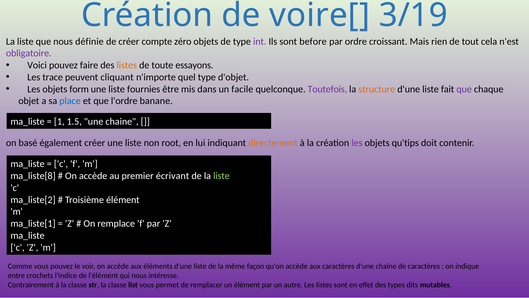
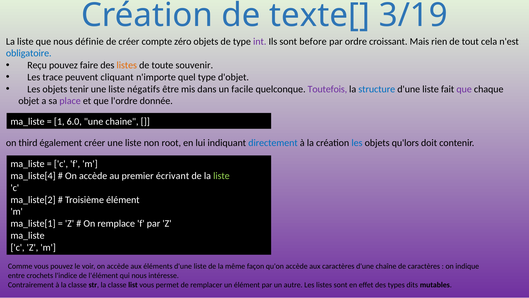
voire[: voire[ -> texte[ (320, 15)
obligatoire colour: purple -> blue (29, 53)
Voici: Voici -> Reçu (37, 65)
essayons: essayons -> souvenir (194, 65)
form: form -> tenir (79, 89)
fournies: fournies -> négatifs (144, 89)
structure colour: orange -> blue (377, 89)
place colour: blue -> purple (70, 101)
banane: banane -> donnée (156, 101)
1.5: 1.5 -> 6.0 (74, 121)
basé: basé -> third (28, 143)
directement colour: orange -> blue (273, 143)
les colour: purple -> blue (357, 143)
qu'tips: qu'tips -> qu'lors (405, 143)
ma_liste[8: ma_liste[8 -> ma_liste[4 (33, 176)
